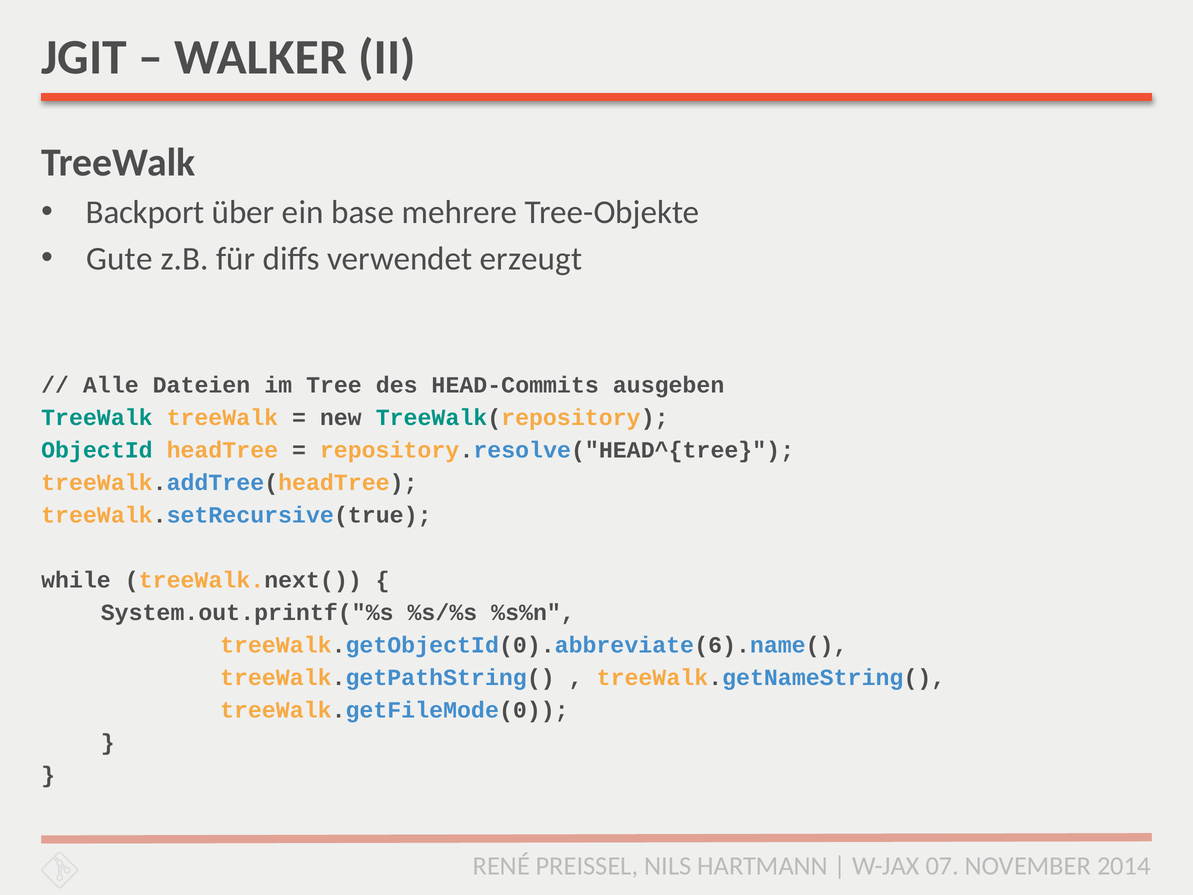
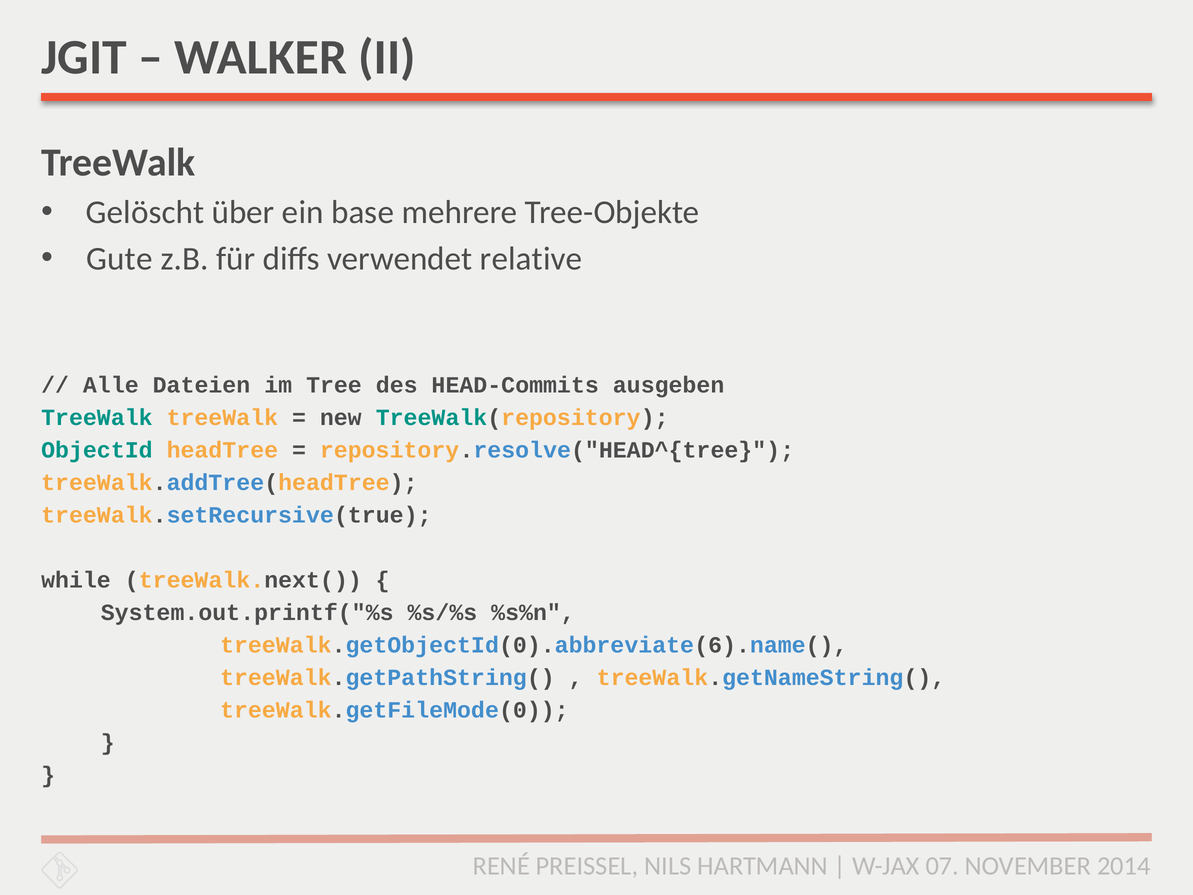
Backport: Backport -> Gelöscht (145, 212)
erzeugt: erzeugt -> relative (531, 259)
